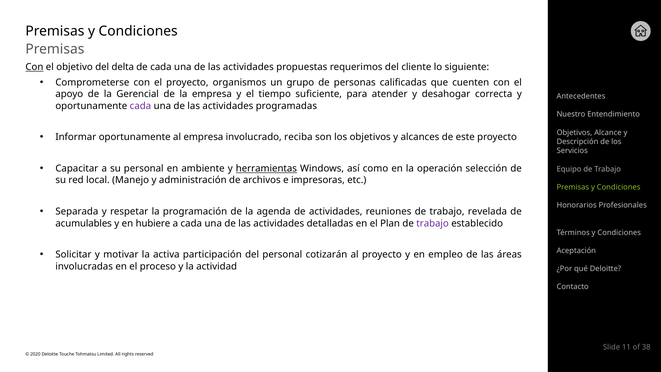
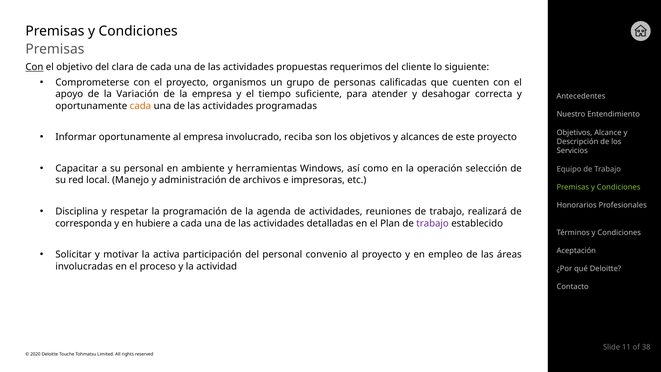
delta: delta -> clara (123, 67)
Gerencial: Gerencial -> Variación (138, 94)
cada colour: purple -> orange (140, 106)
herramientas underline: present -> none (266, 169)
Separada: Separada -> Disciplina (77, 212)
revelada: revelada -> realizará (487, 212)
acumulables: acumulables -> corresponda (84, 223)
cotizarán: cotizarán -> convenio (326, 255)
